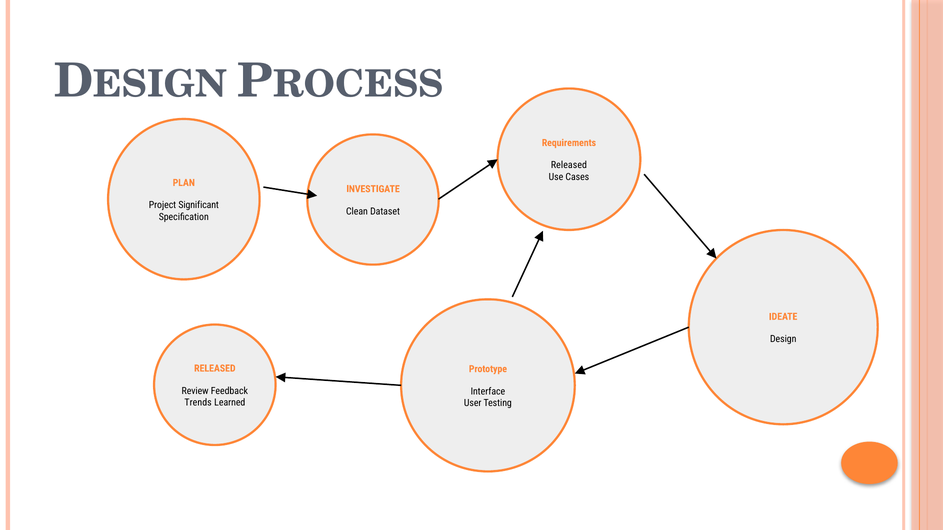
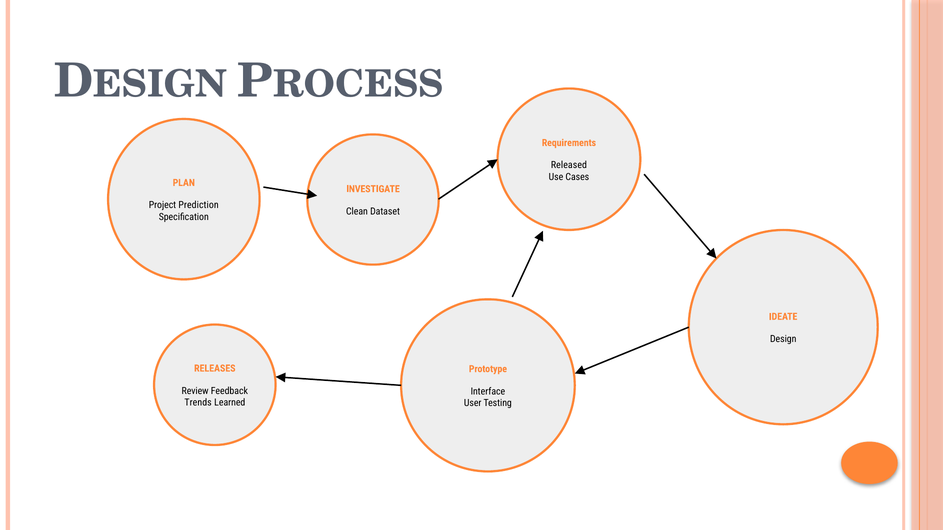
Significant: Significant -> Prediction (199, 205)
RELEASED: RELEASED -> RELEASES (215, 369)
